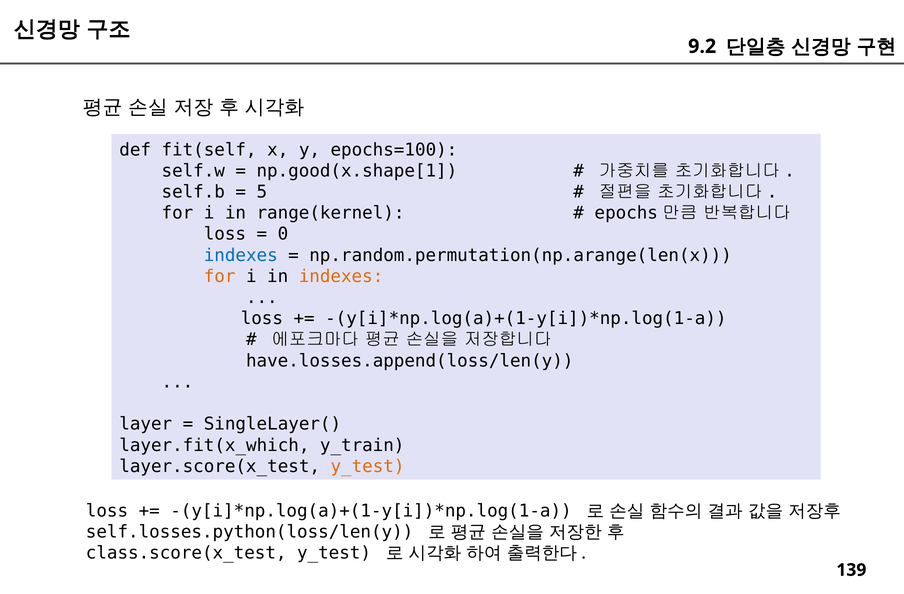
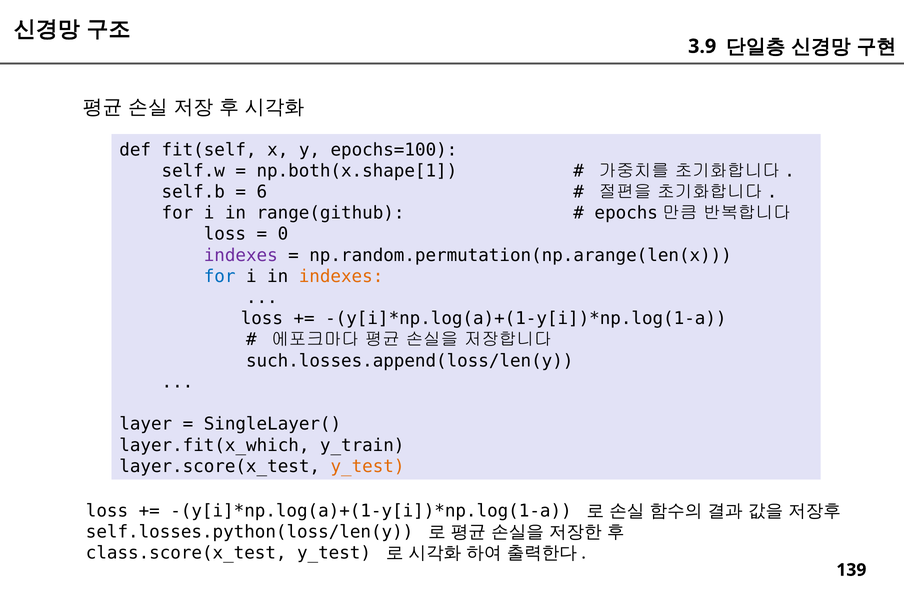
9.2: 9.2 -> 3.9 (702, 46)
np.good(x.shape[1: np.good(x.shape[1 -> np.both(x.shape[1 (357, 171)
5: 5 -> 6 (262, 192)
range(kernel: range(kernel -> range(github (331, 213)
indexes colour: blue -> purple (241, 255)
for colour: orange -> blue (220, 276)
have.losses.append(loss/len(y: have.losses.append(loss/len(y -> such.losses.append(loss/len(y (410, 361)
